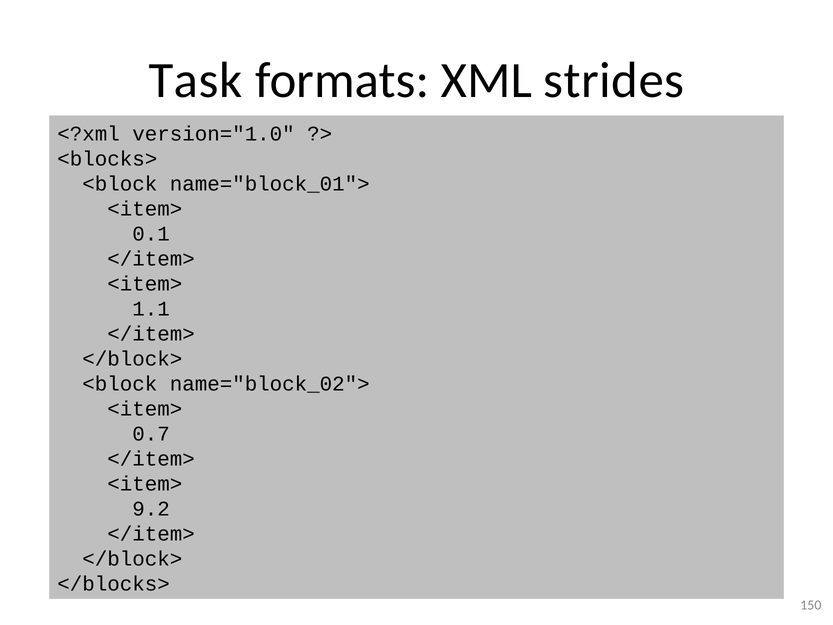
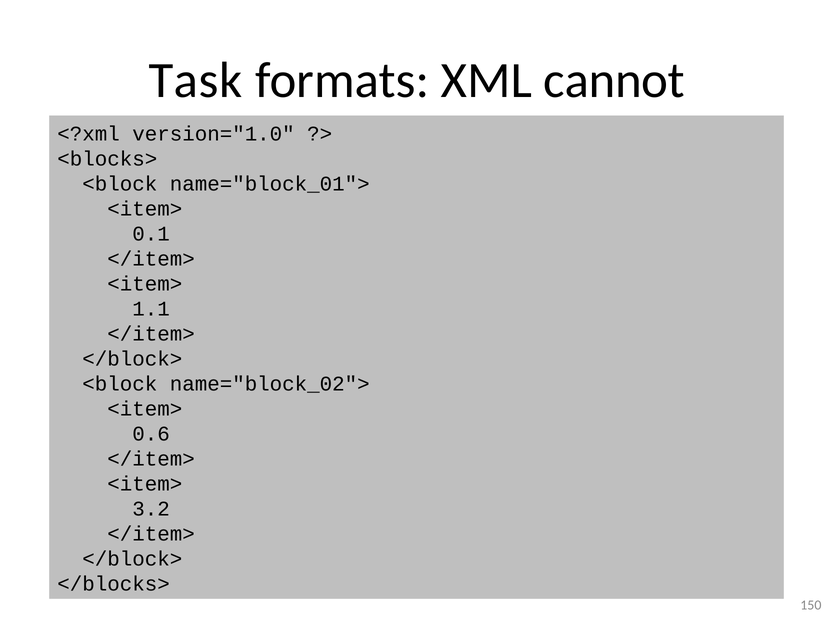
strides: strides -> cannot (614, 81)
0.7: 0.7 -> 0.6 (151, 433)
9.2: 9.2 -> 3.2 (151, 508)
